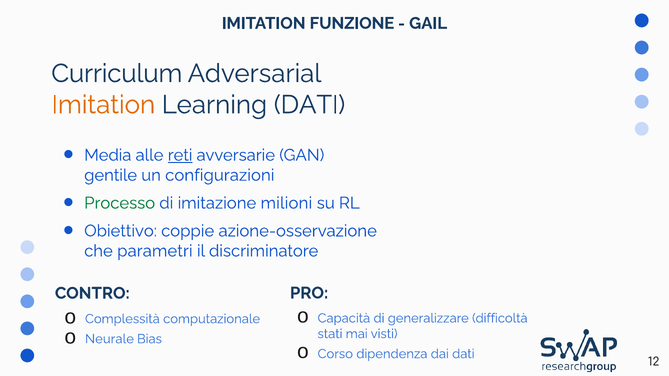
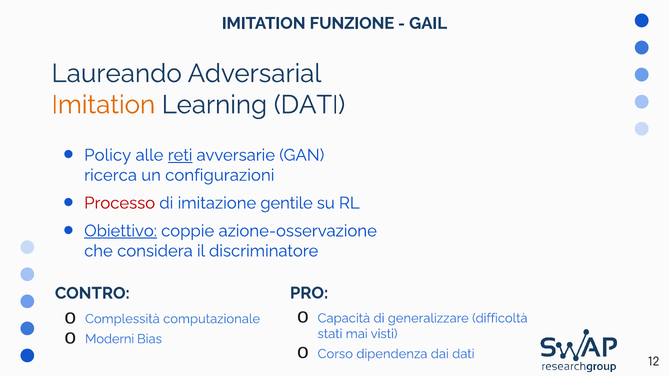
Curriculum: Curriculum -> Laureando (117, 74)
Media: Media -> Policy (108, 155)
gentile: gentile -> ricerca (111, 175)
Processo colour: green -> red (120, 203)
milioni: milioni -> gentile (287, 203)
Obiettivo underline: none -> present (121, 231)
parametri: parametri -> considera (155, 251)
Neurale: Neurale -> Moderni (110, 339)
